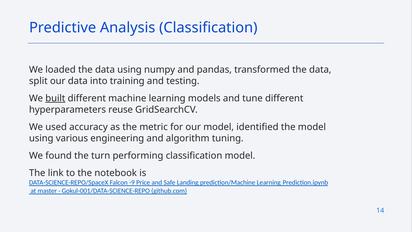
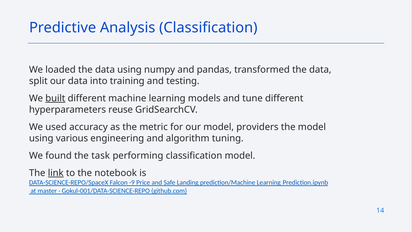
identified: identified -> providers (257, 127)
turn: turn -> task (101, 155)
link underline: none -> present (56, 173)
